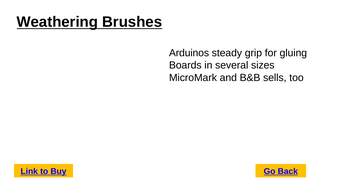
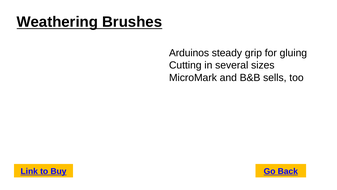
Boards: Boards -> Cutting (185, 65)
